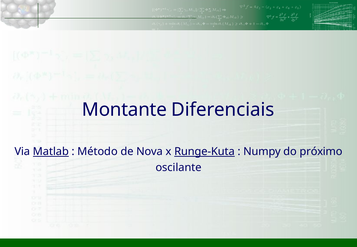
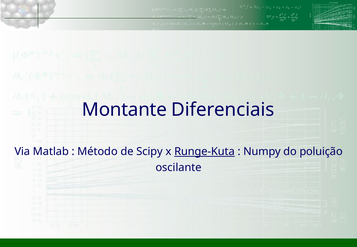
Matlab underline: present -> none (51, 152)
Nova: Nova -> Scipy (150, 152)
próximo: próximo -> poluição (321, 152)
